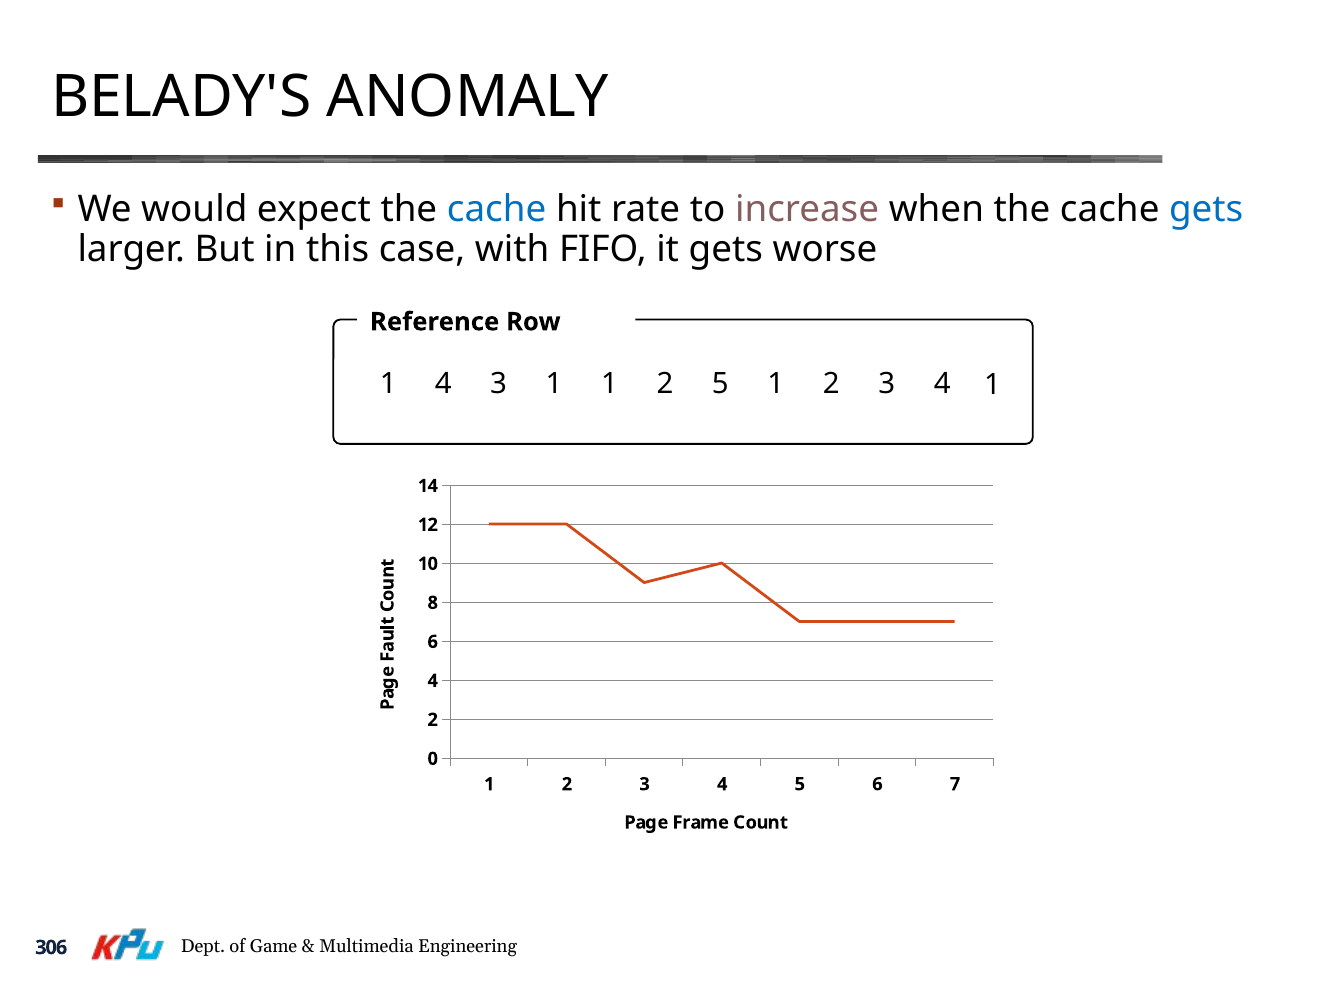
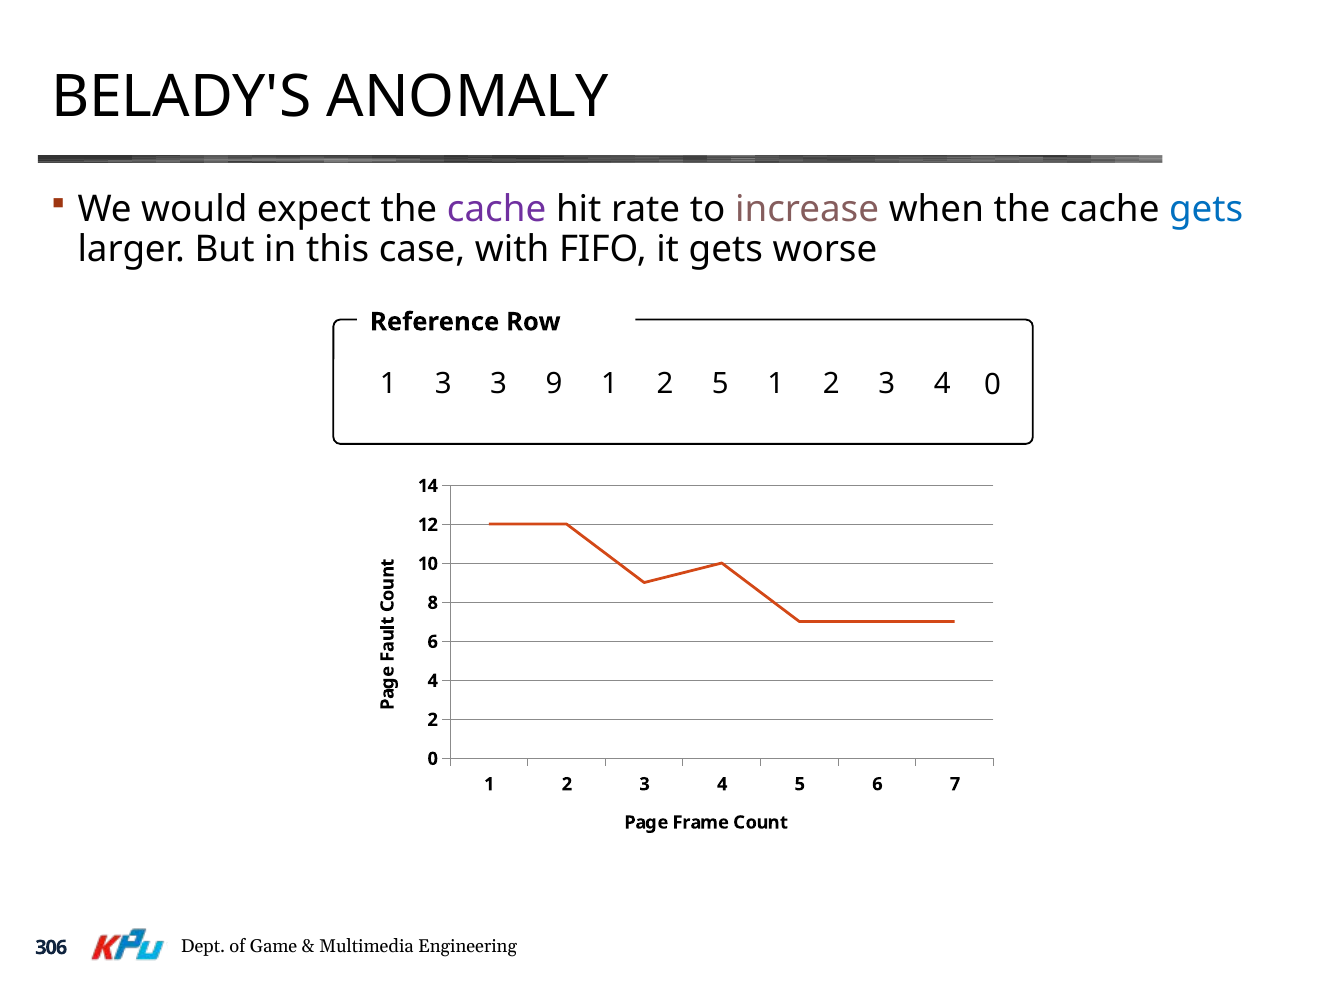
cache colour: blue -> purple (497, 209)
1 4: 4 -> 3 (443, 384)
3 1: 1 -> 9 (554, 384)
4 1: 1 -> 0 (993, 384)
